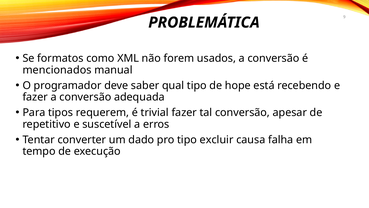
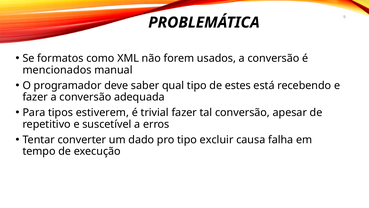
hope: hope -> estes (238, 85)
requerem: requerem -> estiverem (102, 112)
